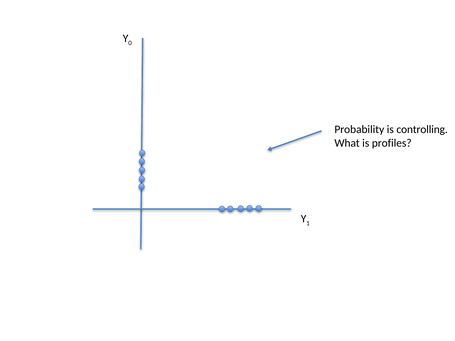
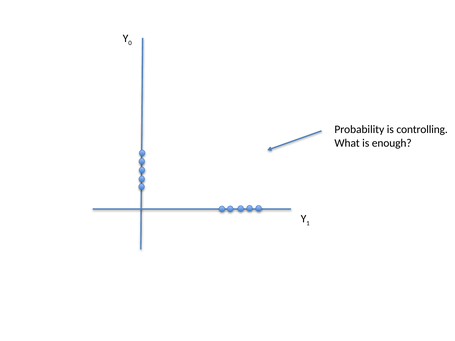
profiles: profiles -> enough (392, 143)
